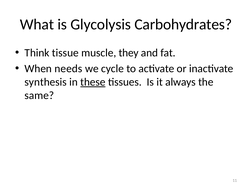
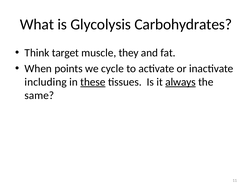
tissue: tissue -> target (65, 53)
needs: needs -> points (69, 69)
synthesis: synthesis -> including (46, 82)
always underline: none -> present (181, 82)
